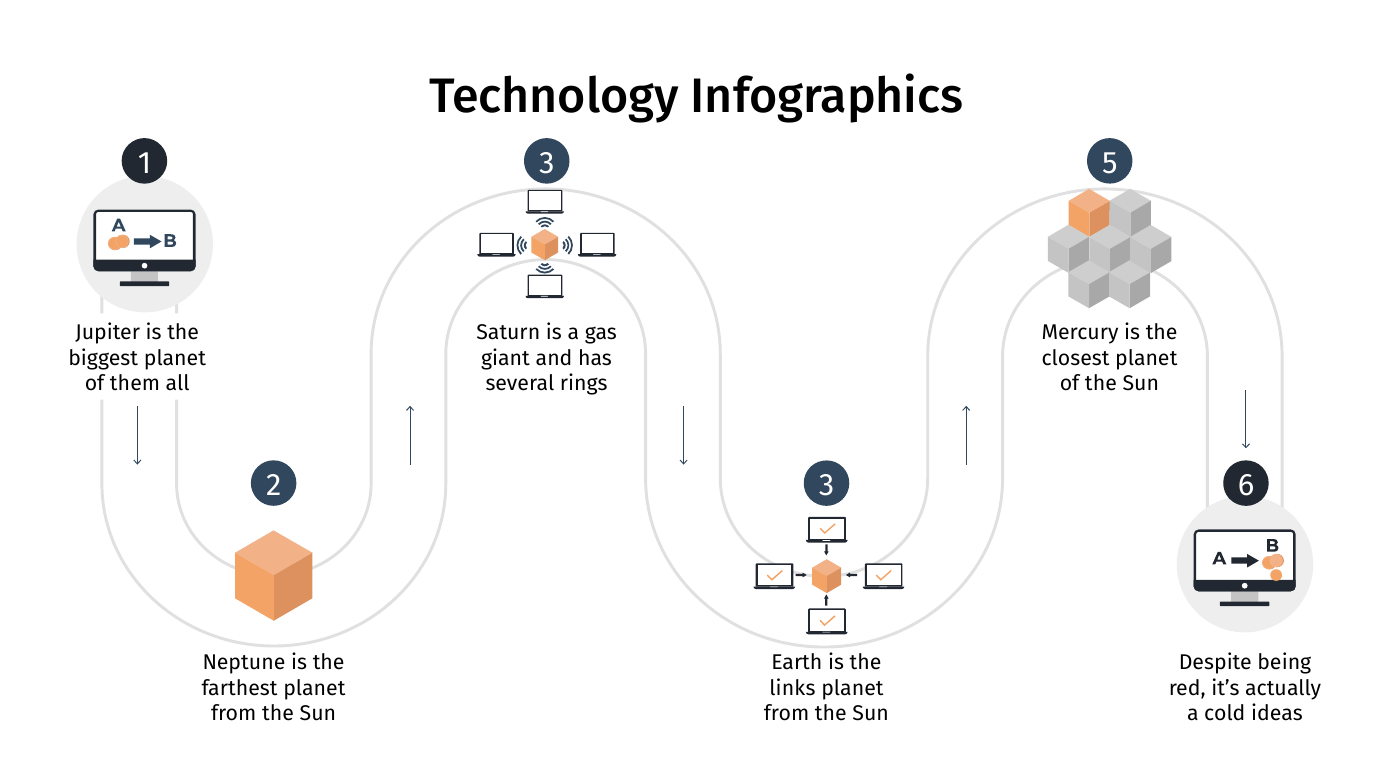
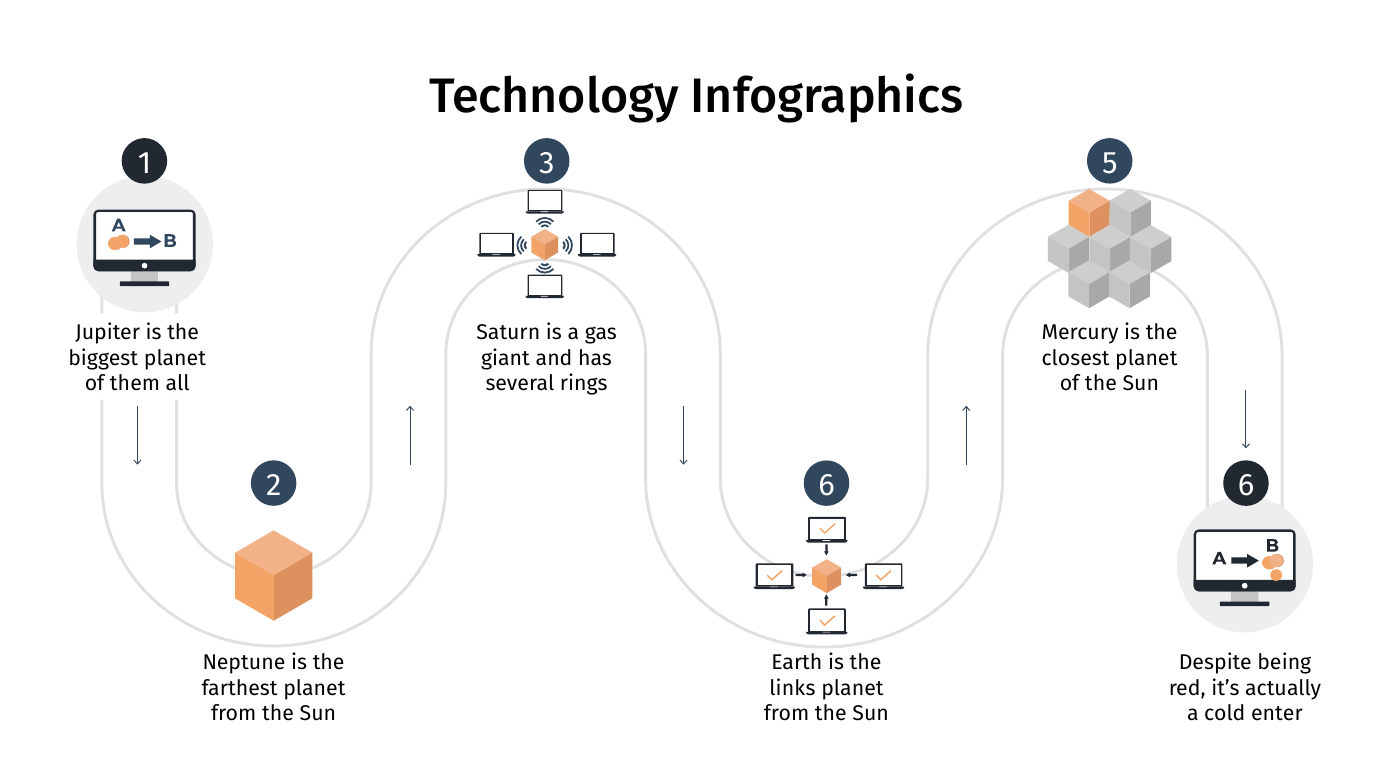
2 3: 3 -> 6 (827, 485)
ideas: ideas -> enter (1277, 713)
